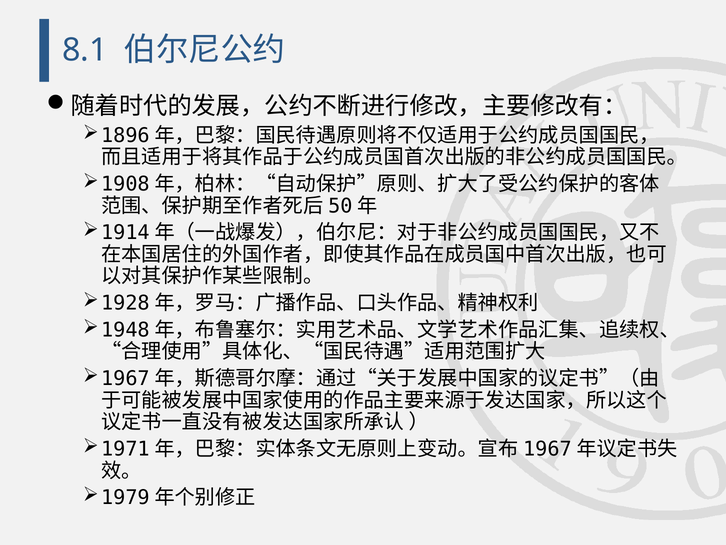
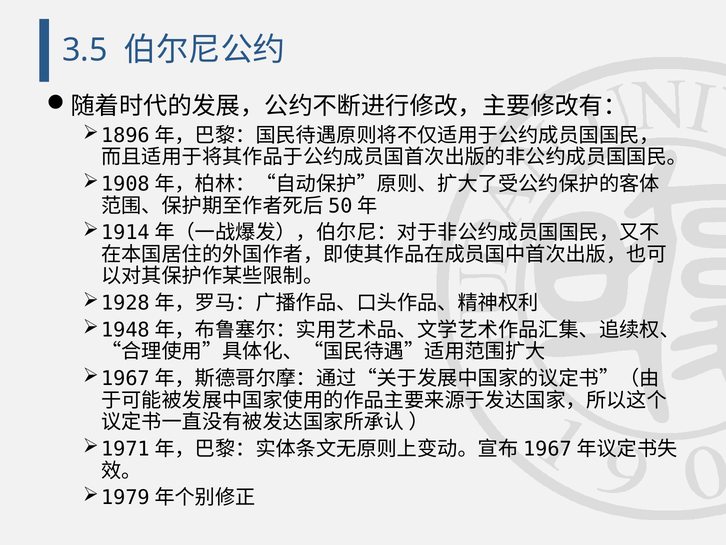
8.1: 8.1 -> 3.5 (85, 50)
